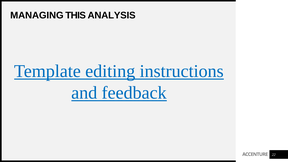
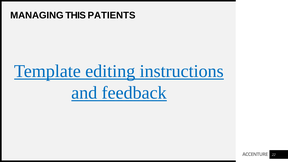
ANALYSIS: ANALYSIS -> PATIENTS (112, 15)
